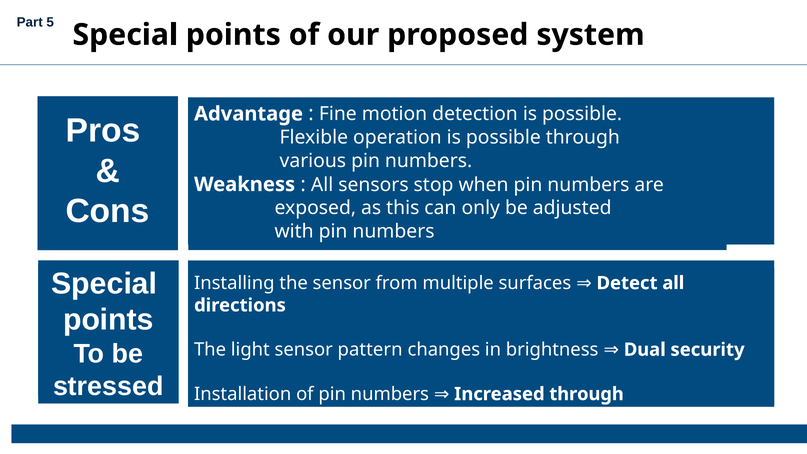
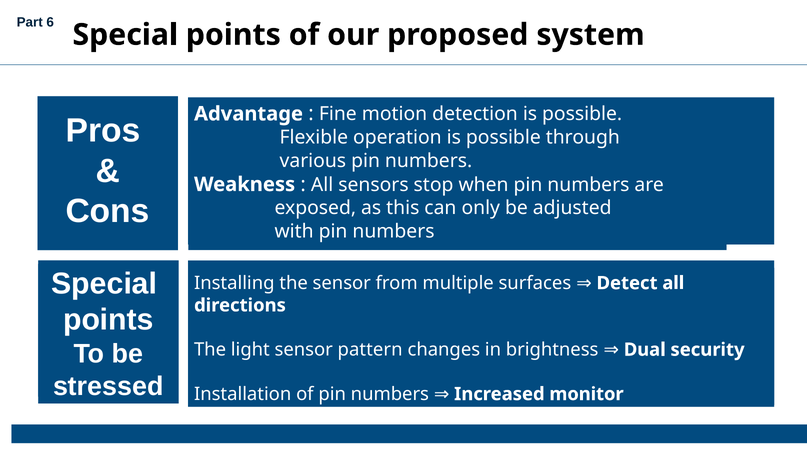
5: 5 -> 6 (50, 23)
Increased through: through -> monitor (587, 394)
